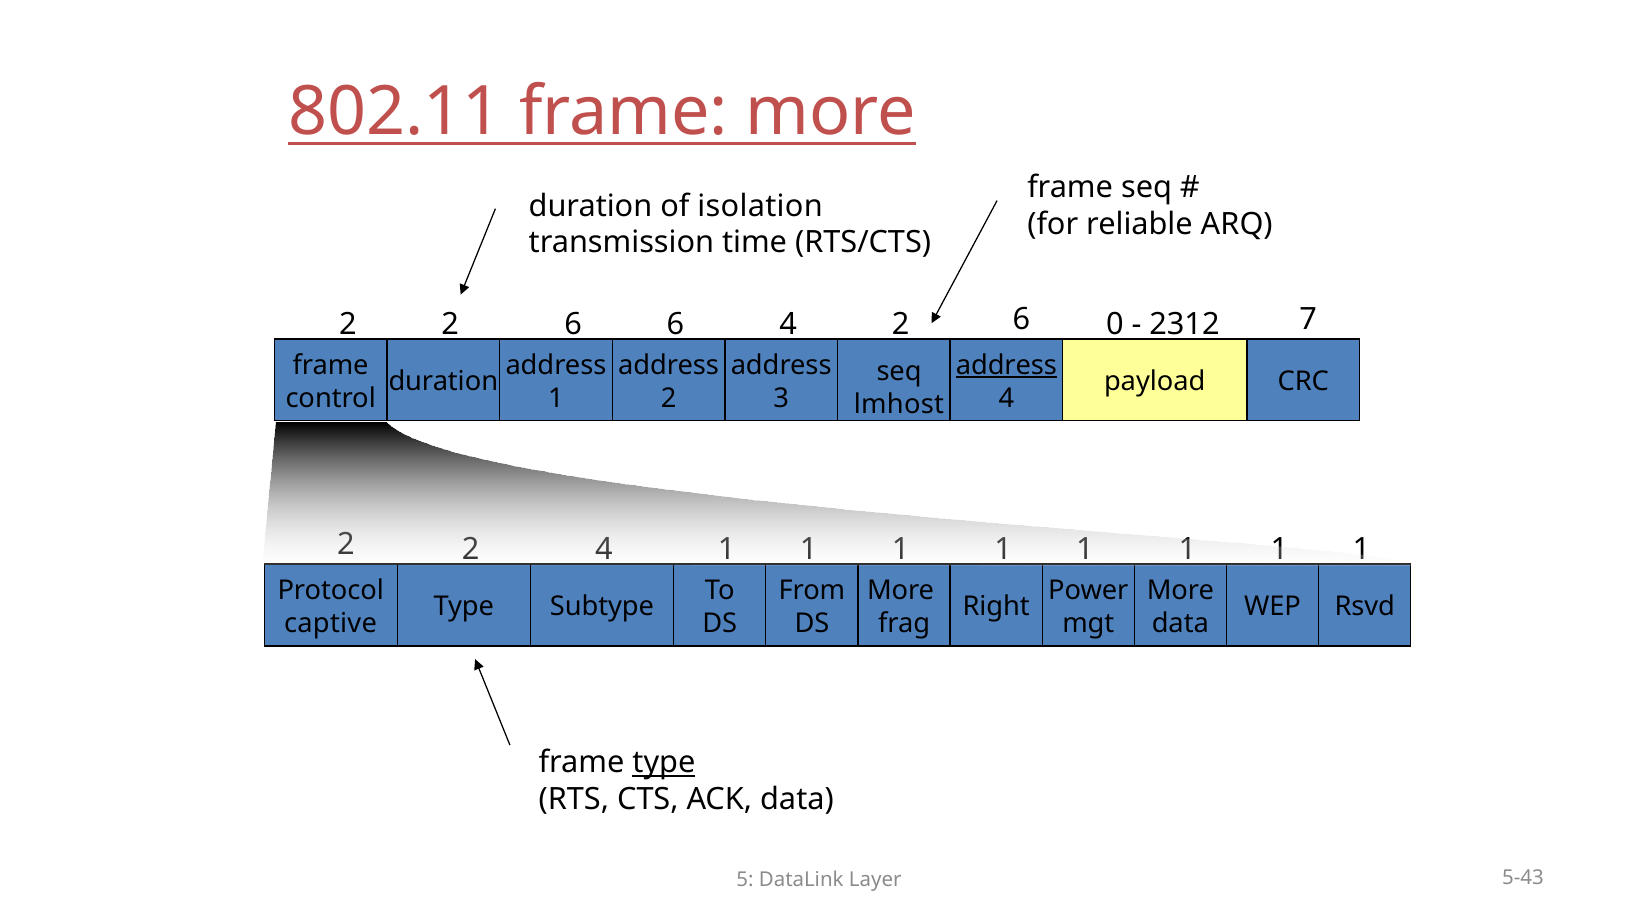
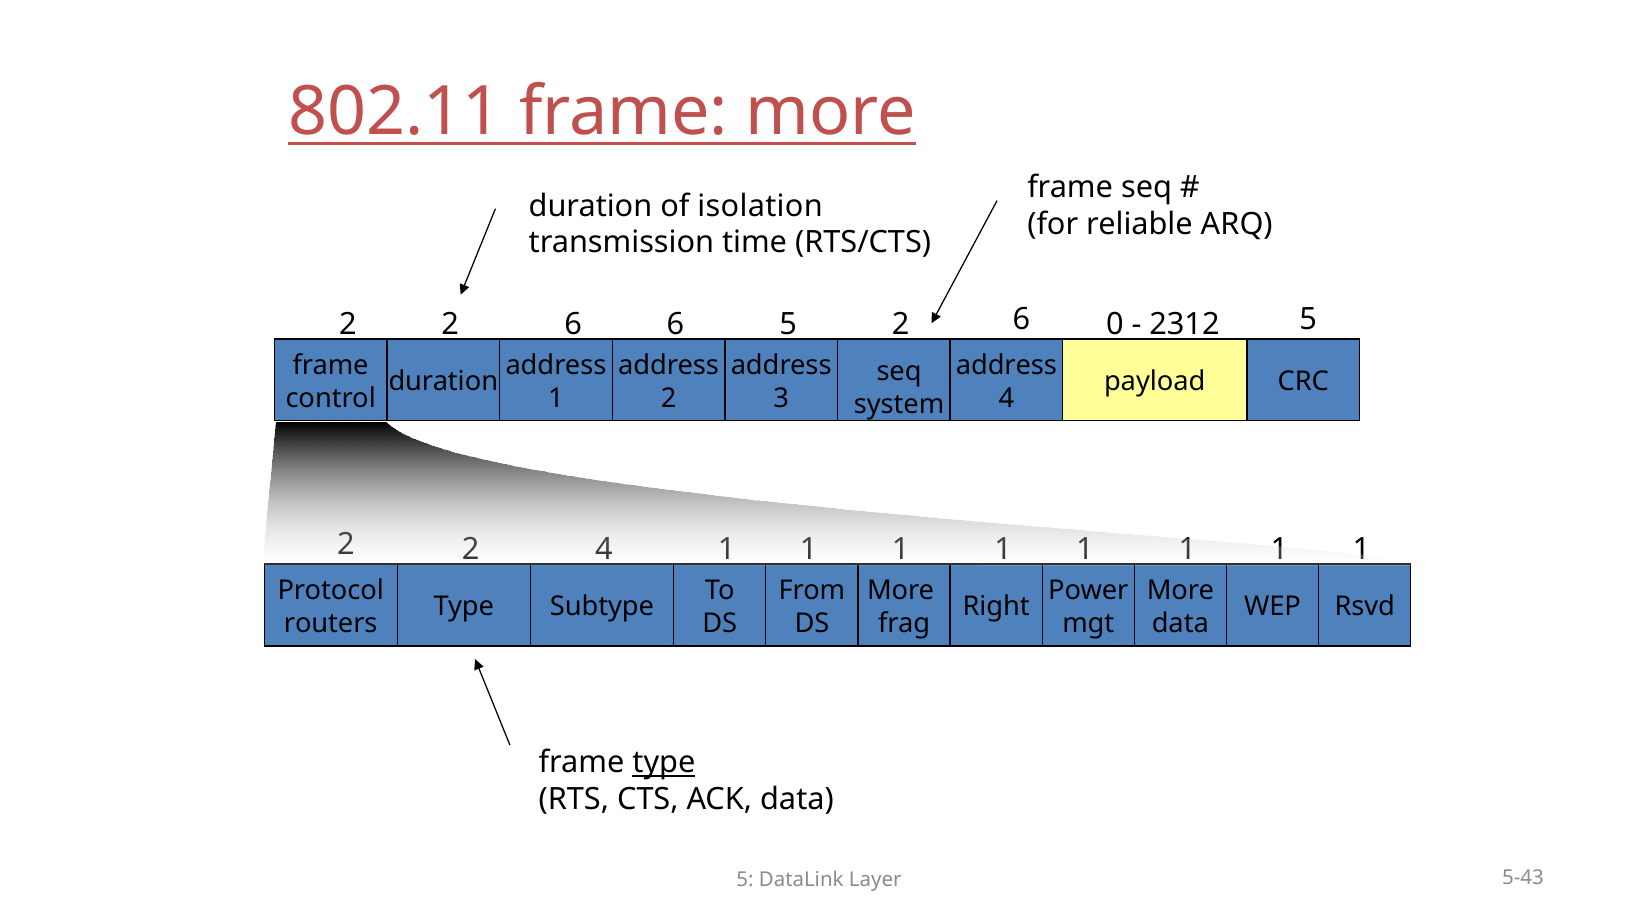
6 4: 4 -> 5 (788, 325)
2312 7: 7 -> 5 (1308, 319)
address underline: present -> none (1006, 366)
lmhost: lmhost -> system (899, 404)
captive: captive -> routers (331, 624)
